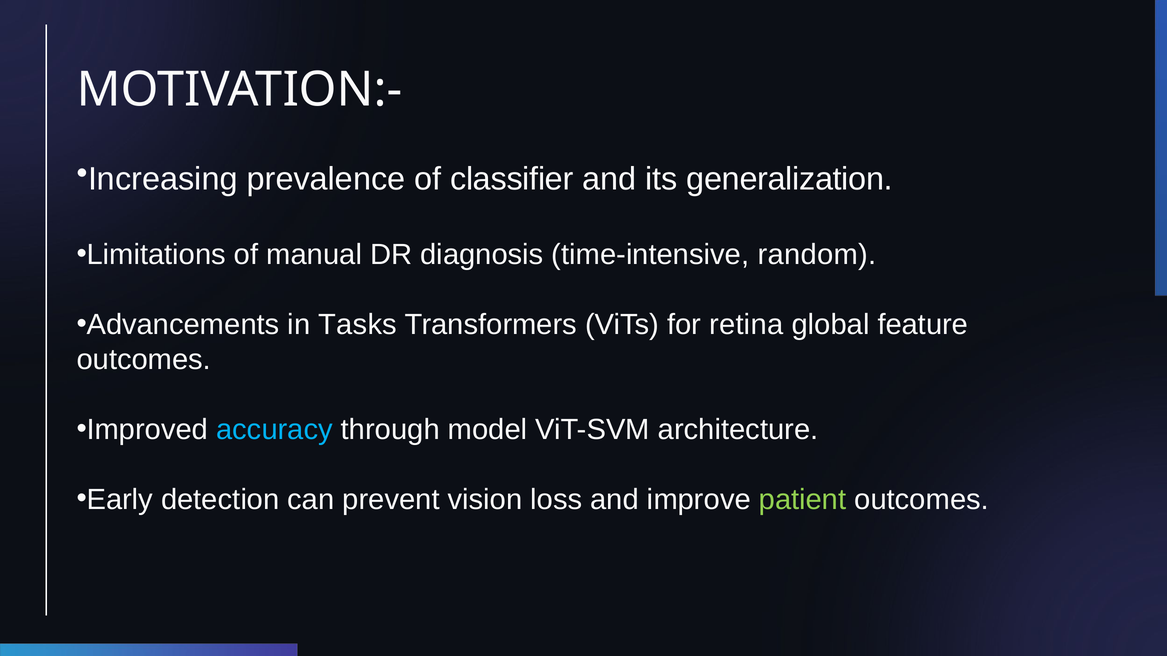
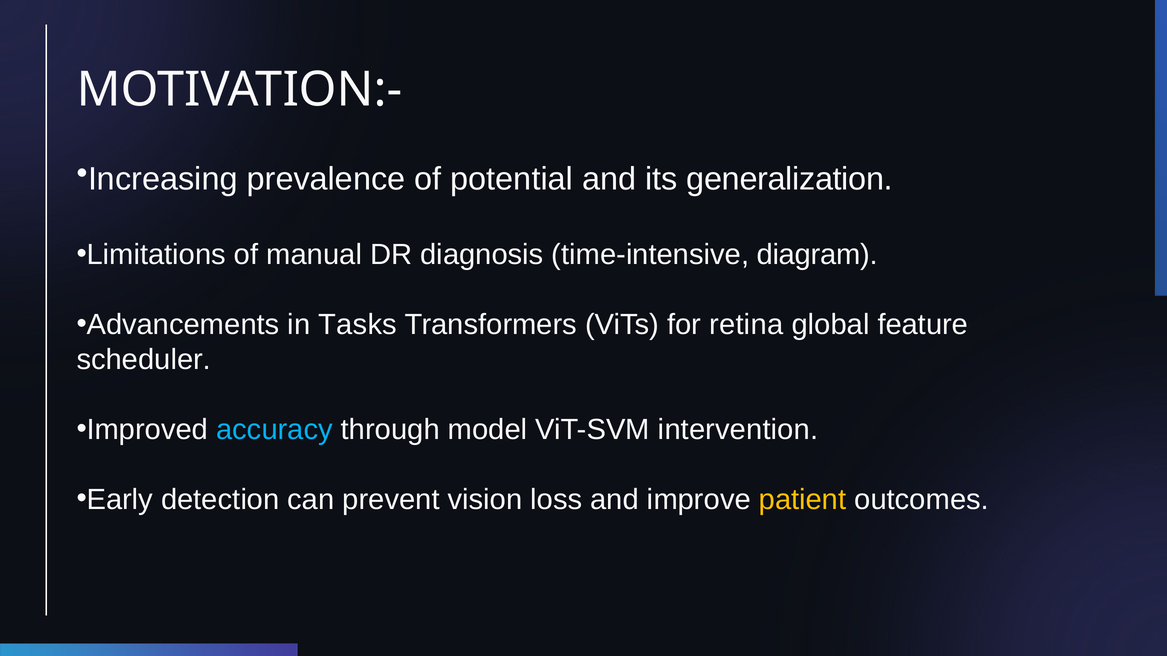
classifier: classifier -> potential (512, 179)
random: random -> diagram (817, 255)
outcomes: outcomes -> scheduler (144, 360)
architecture: architecture -> intervention (738, 430)
patient colour: light green -> yellow (803, 500)
